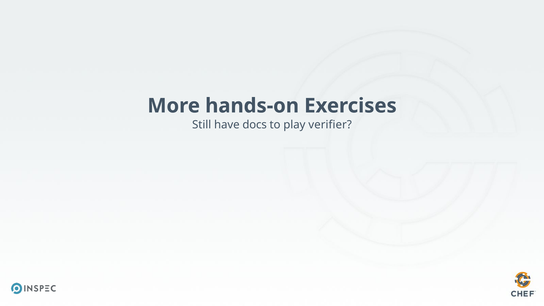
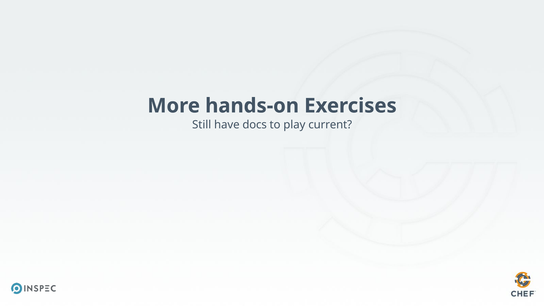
verifier: verifier -> current (330, 125)
